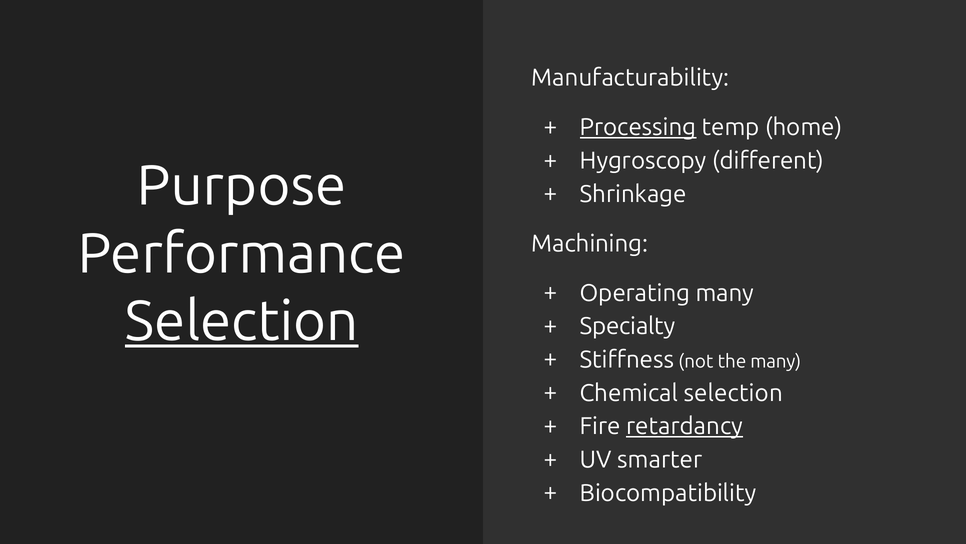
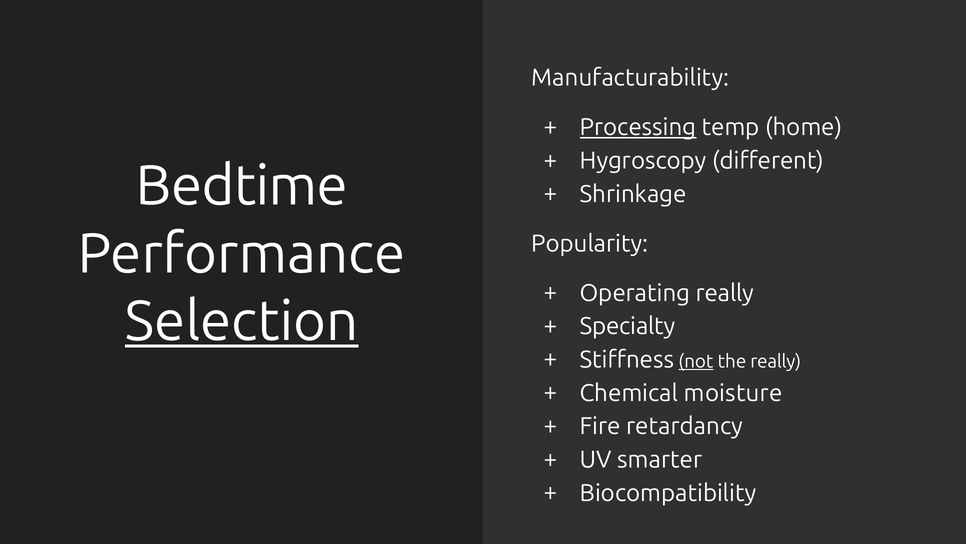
Purpose: Purpose -> Bedtime (242, 186)
Machining: Machining -> Popularity (590, 243)
Operating many: many -> really (725, 293)
not underline: none -> present (696, 361)
the many: many -> really (776, 361)
Chemical selection: selection -> moisture (733, 393)
retardancy underline: present -> none (685, 426)
